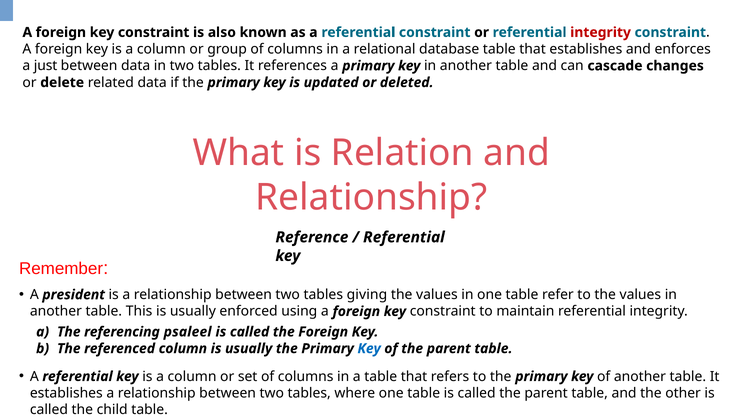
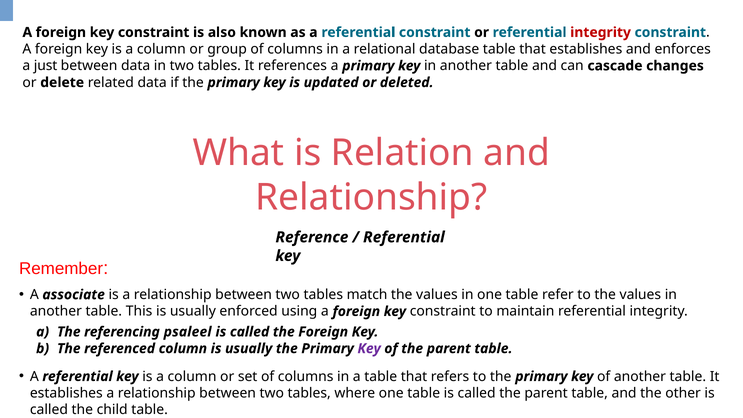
president: president -> associate (74, 295)
giving: giving -> match (367, 295)
Key colour: blue -> purple (369, 348)
